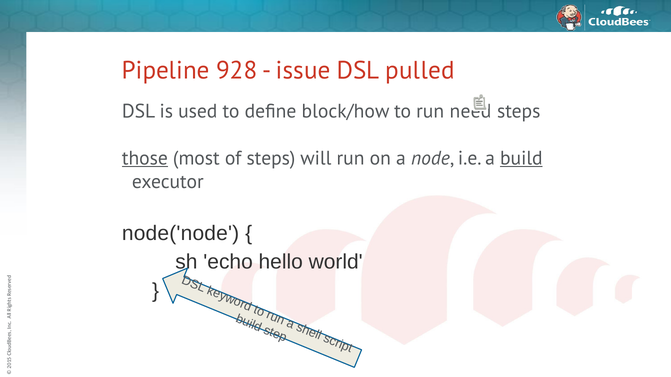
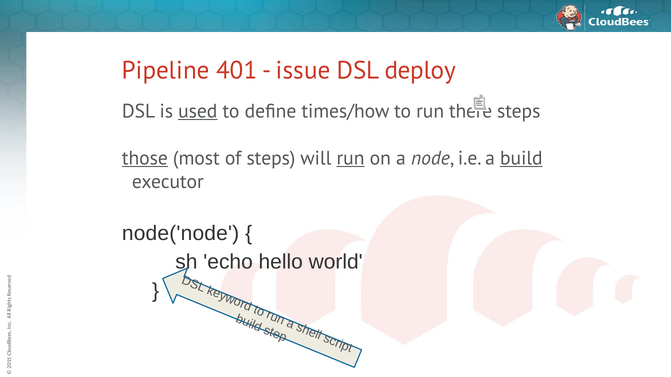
928: 928 -> 401 (237, 71)
pulled: pulled -> deploy (420, 71)
used underline: none -> present (198, 111)
block/how: block/how -> times/how (346, 111)
need: need -> there (471, 111)
run underline: none -> present (351, 158)
